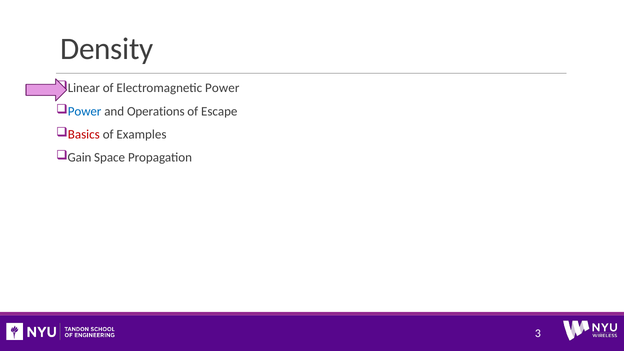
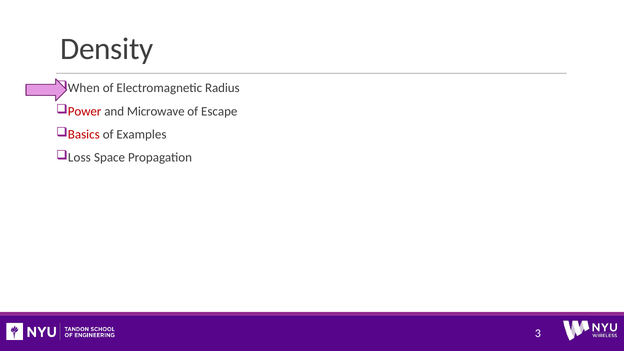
Linear: Linear -> When (84, 88)
Electromagnetic Power: Power -> Radius (222, 88)
Power colour: blue -> red (85, 111)
Operations: Operations -> Microwave (156, 111)
Gain: Gain -> Loss (79, 158)
